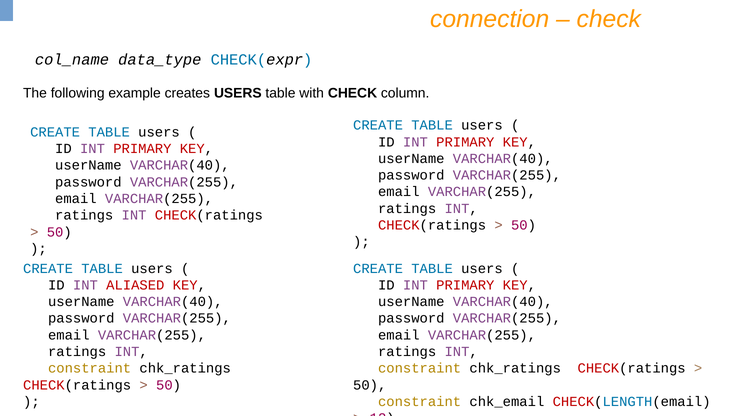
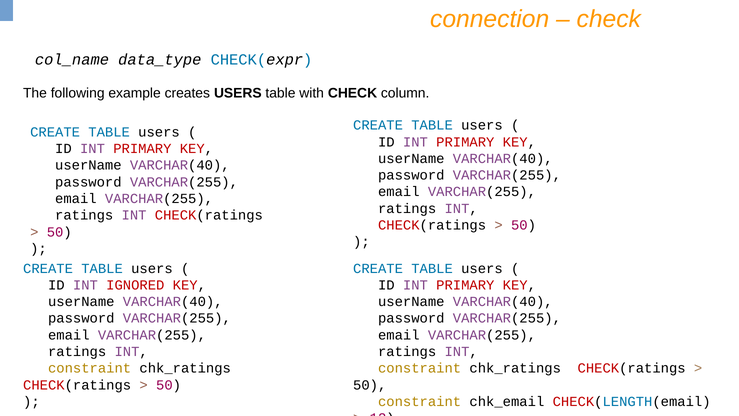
ALIASED: ALIASED -> IGNORED (135, 285)
